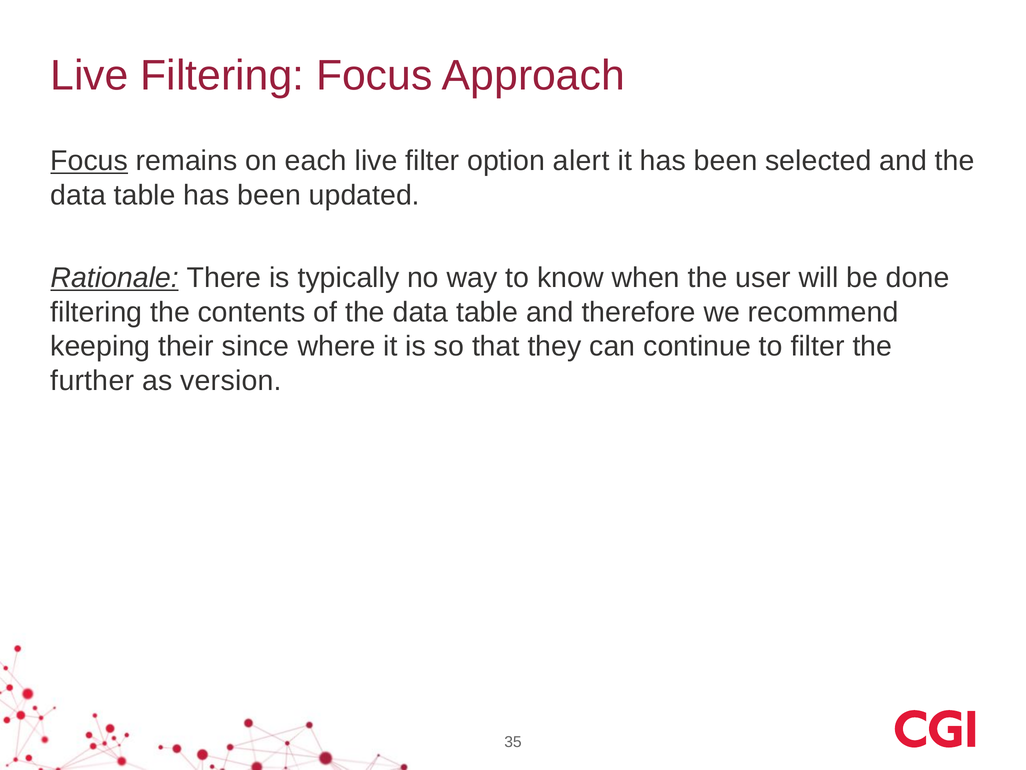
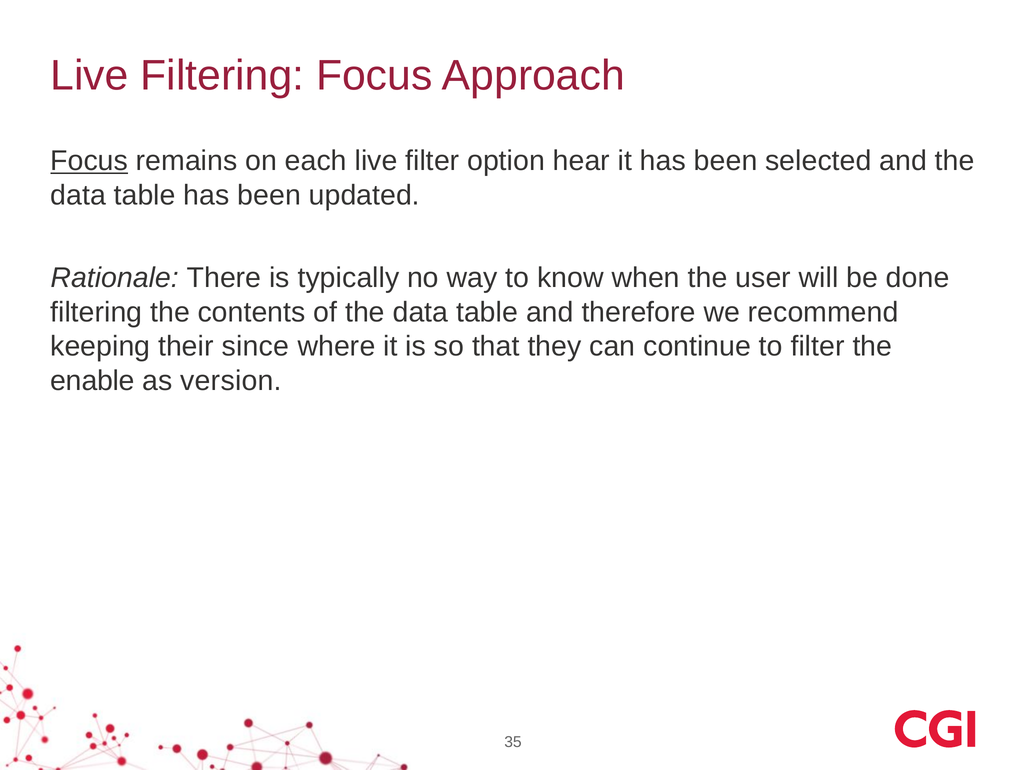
alert: alert -> hear (581, 161)
Rationale underline: present -> none (115, 278)
further: further -> enable (93, 380)
